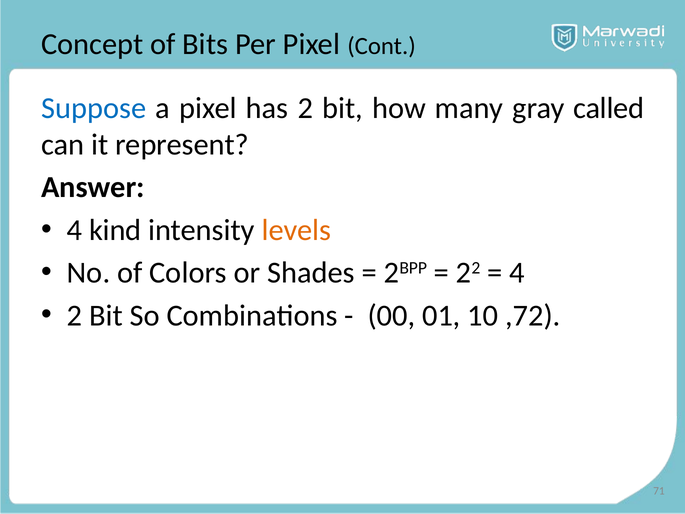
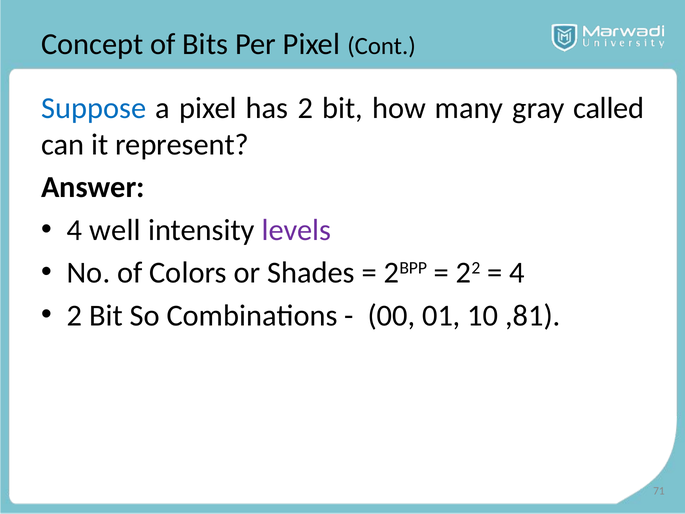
kind: kind -> well (115, 230)
levels colour: orange -> purple (296, 230)
,72: ,72 -> ,81 (533, 315)
